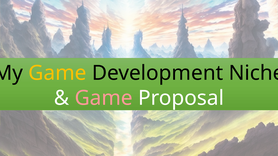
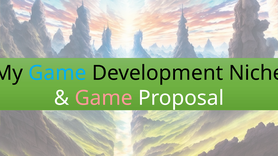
Game colour: yellow -> light blue (57, 73)
